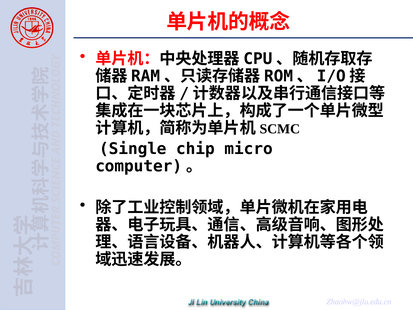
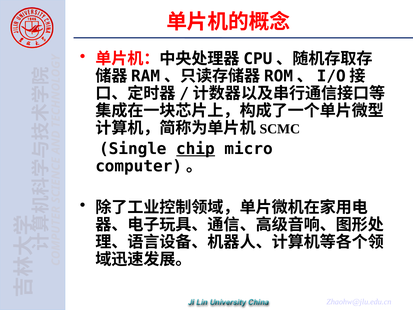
chip underline: none -> present (196, 149)
